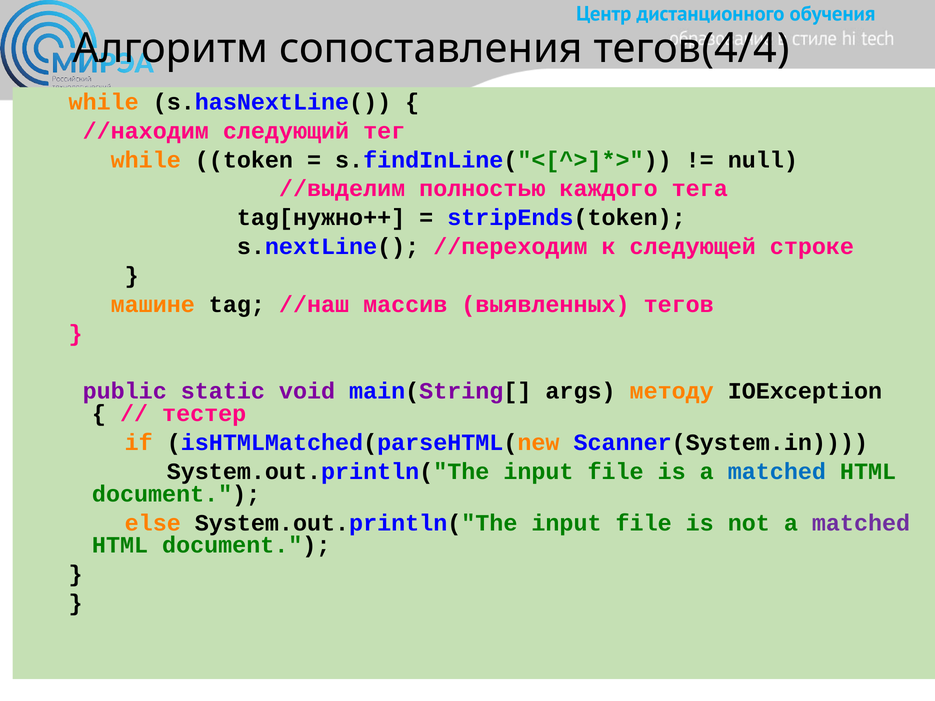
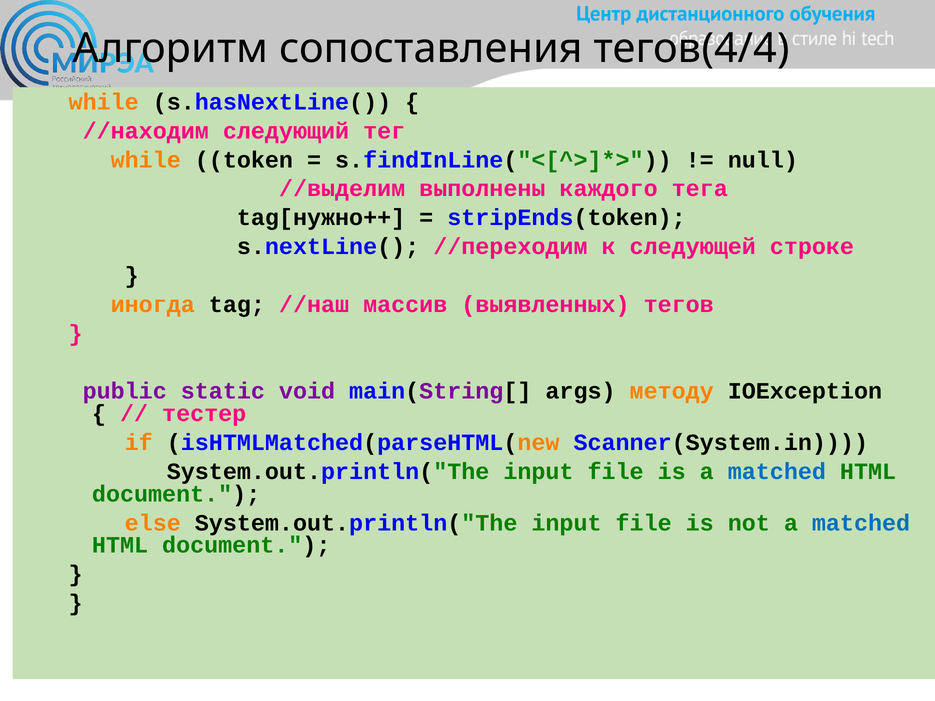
полностью: полностью -> выполнены (482, 189)
машине: машине -> иногда (153, 305)
matched colour: purple -> blue (861, 523)
